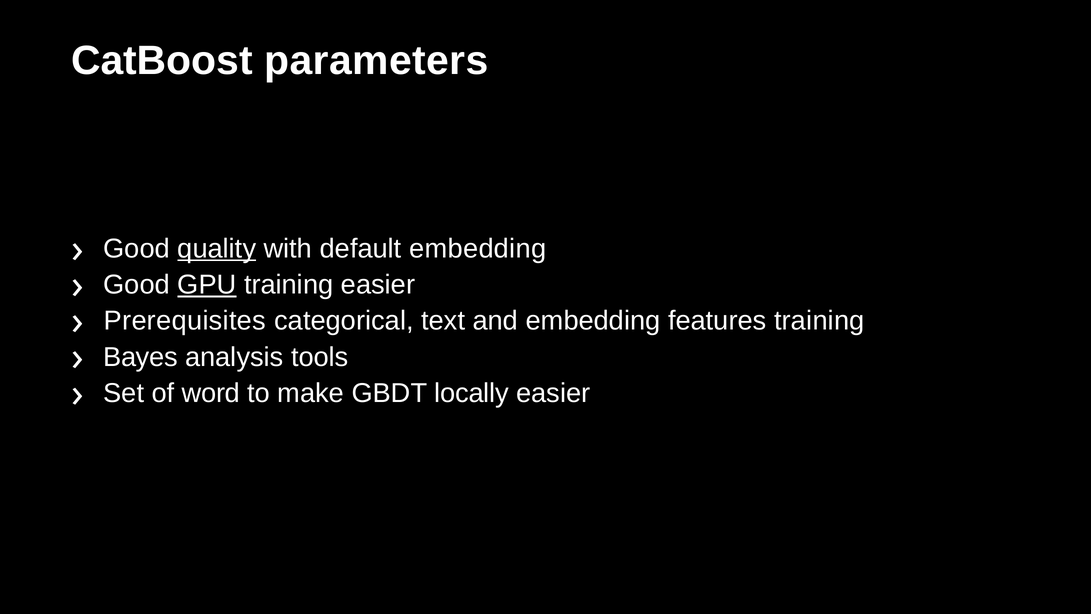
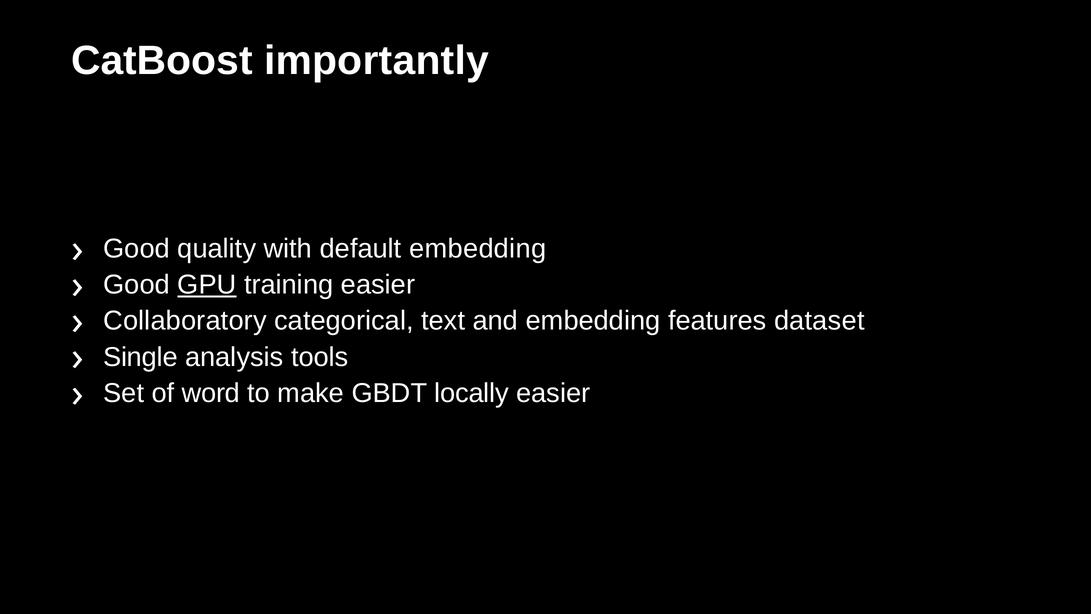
parameters: parameters -> importantly (376, 61)
quality underline: present -> none (217, 248)
Prerequisites: Prerequisites -> Collaboratory (185, 321)
features training: training -> dataset (819, 321)
Bayes: Bayes -> Single (140, 357)
